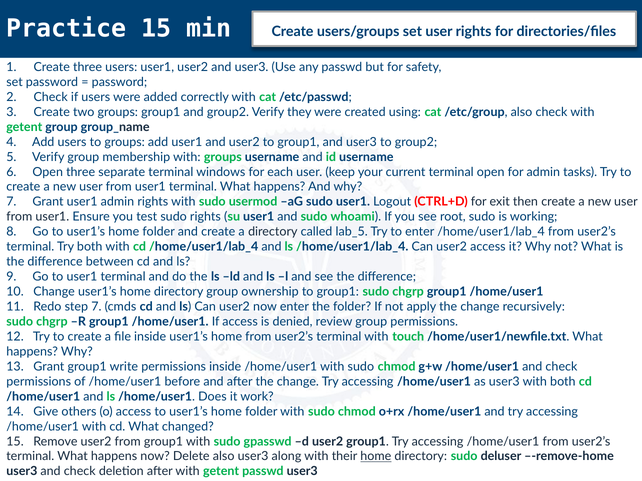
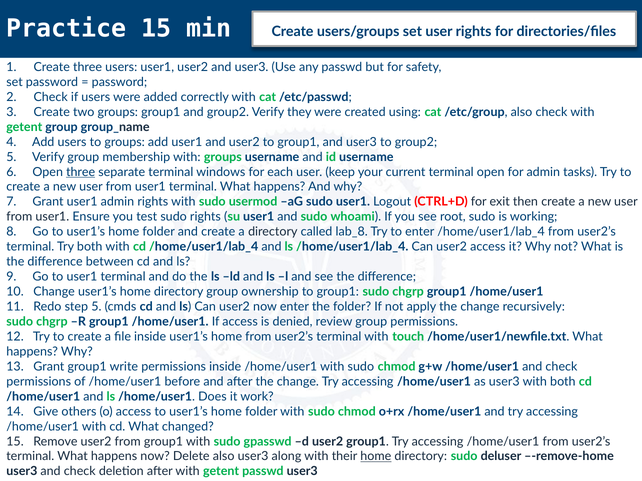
three underline: none -> present (81, 172)
lab_5: lab_5 -> lab_8 (352, 232)
step 7: 7 -> 5 (96, 307)
